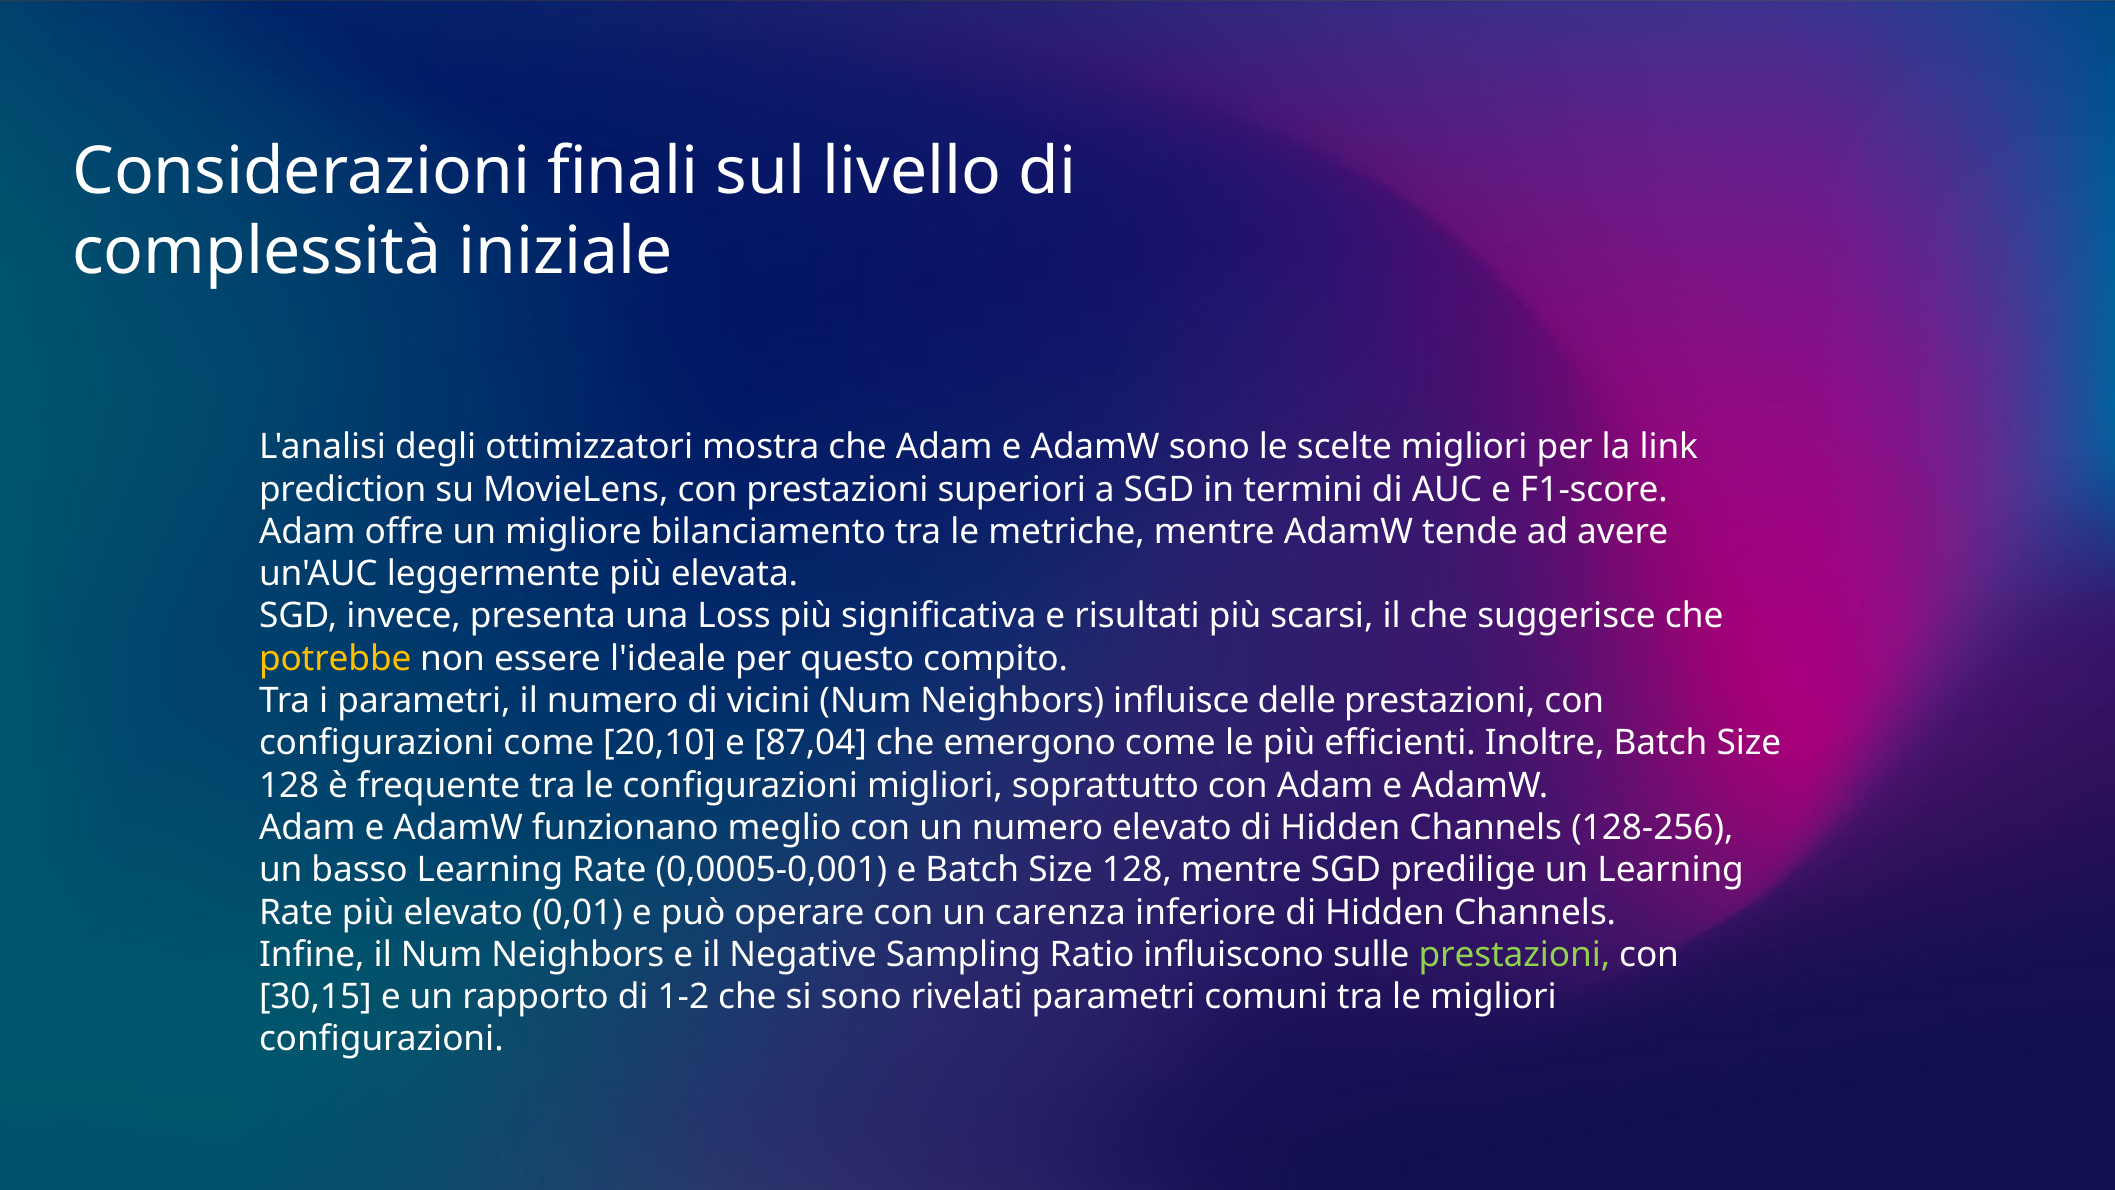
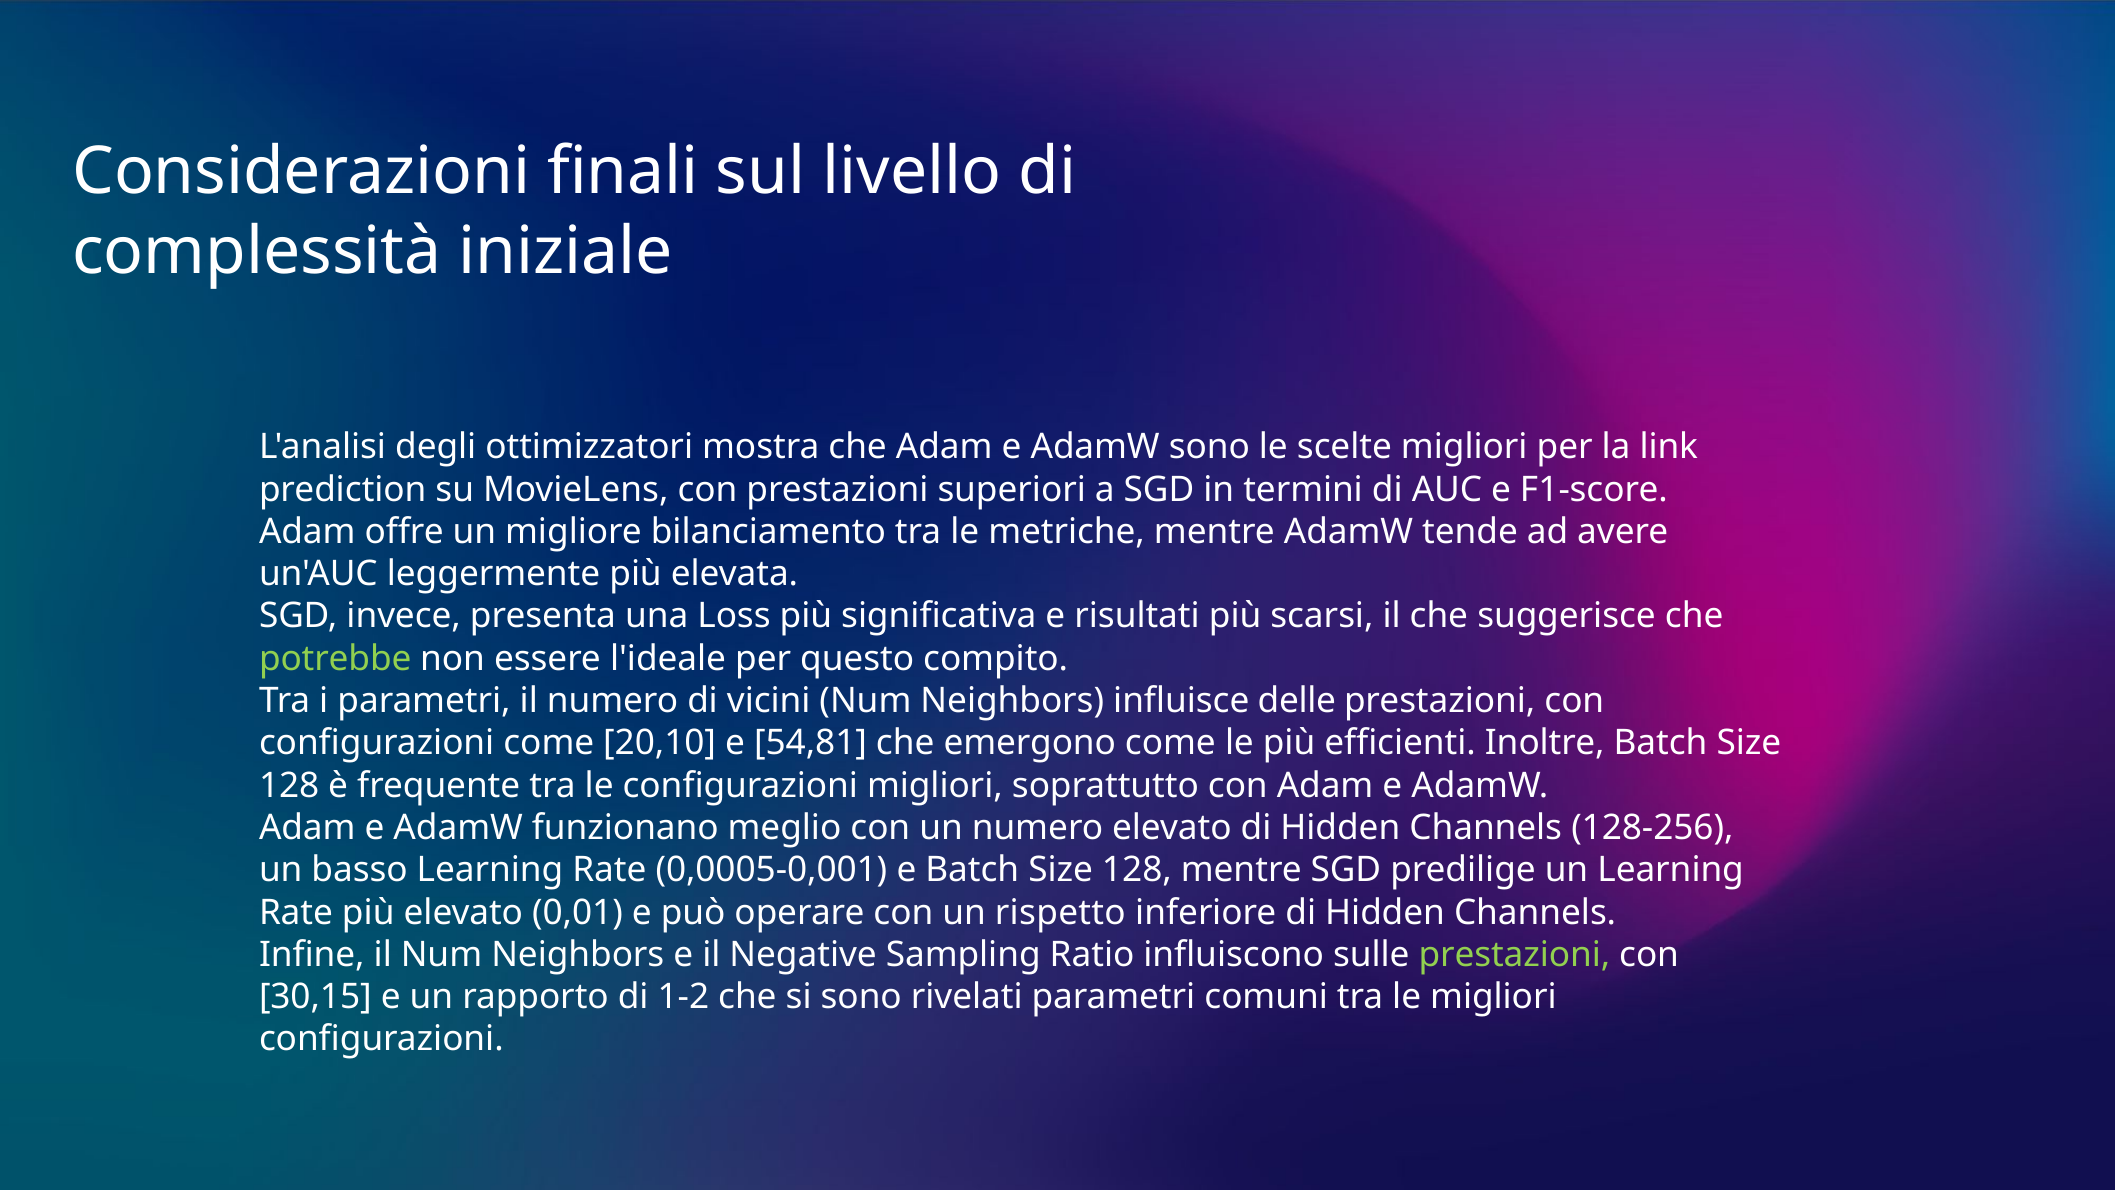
potrebbe colour: yellow -> light green (335, 658)
87,04: 87,04 -> 54,81 (811, 743)
carenza: carenza -> rispetto (1060, 912)
